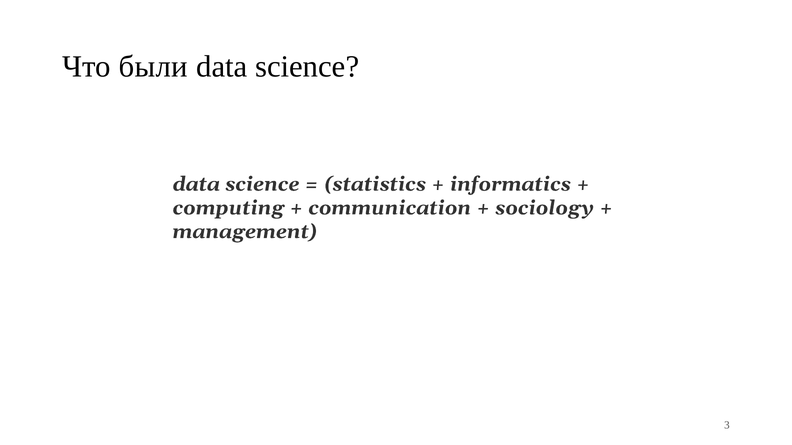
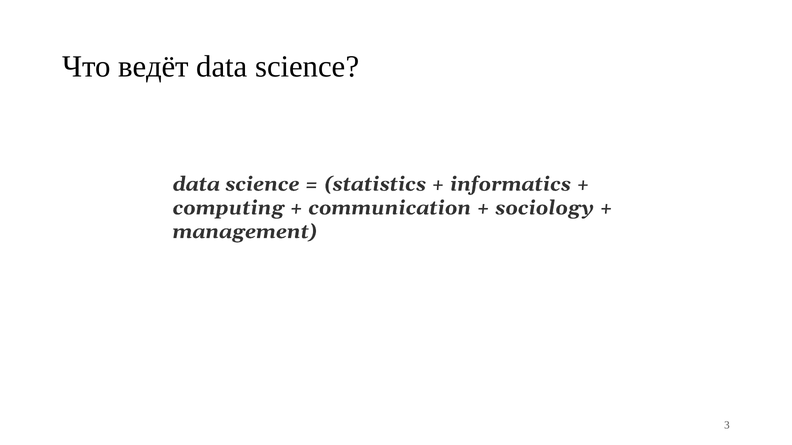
были: были -> ведёт (153, 67)
